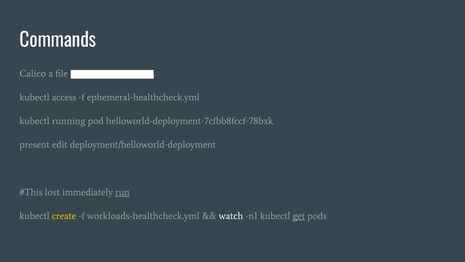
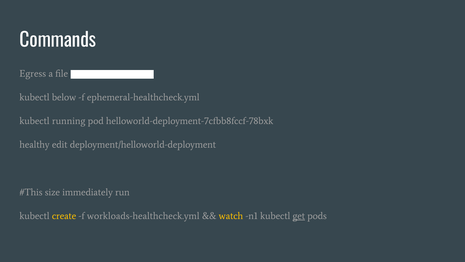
Calico: Calico -> Egress (33, 73)
access: access -> below (64, 97)
present: present -> healthy (35, 144)
lost: lost -> size (52, 192)
run underline: present -> none (122, 192)
watch colour: white -> yellow (231, 216)
